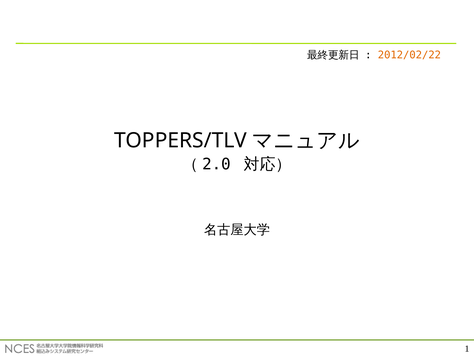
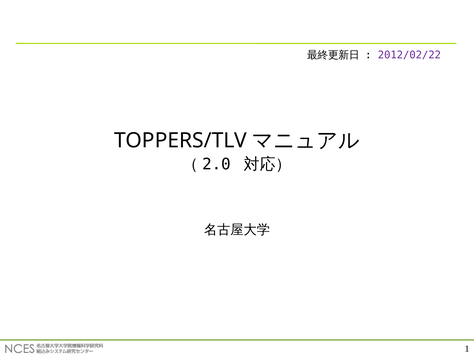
2012/02/22 colour: orange -> purple (409, 55)
